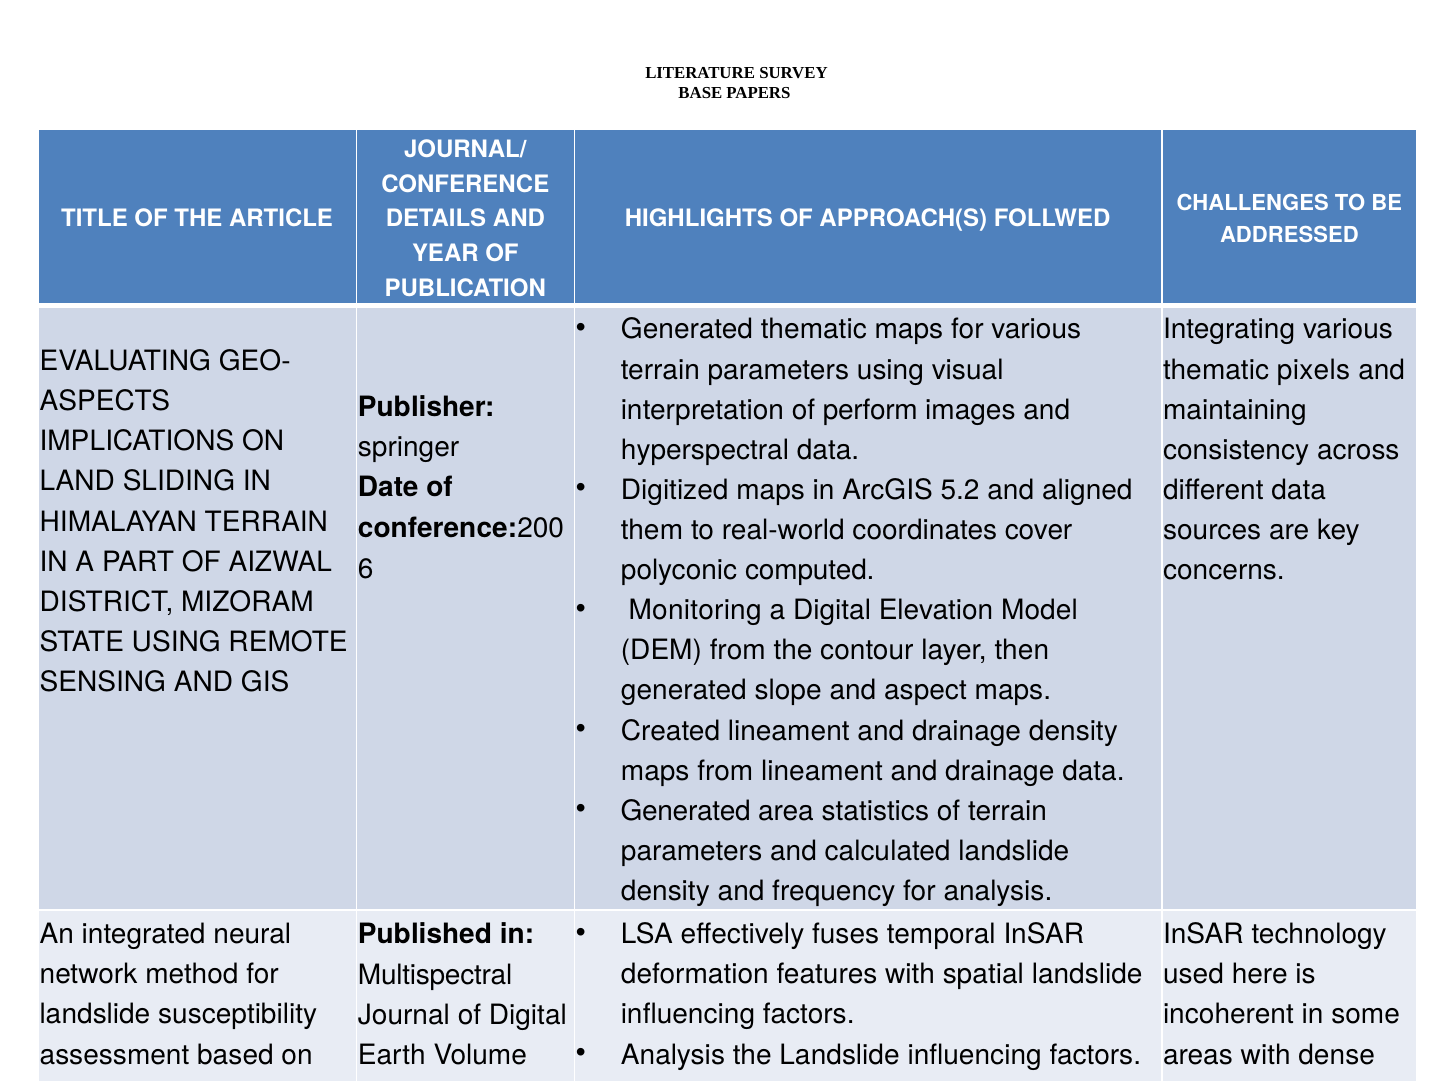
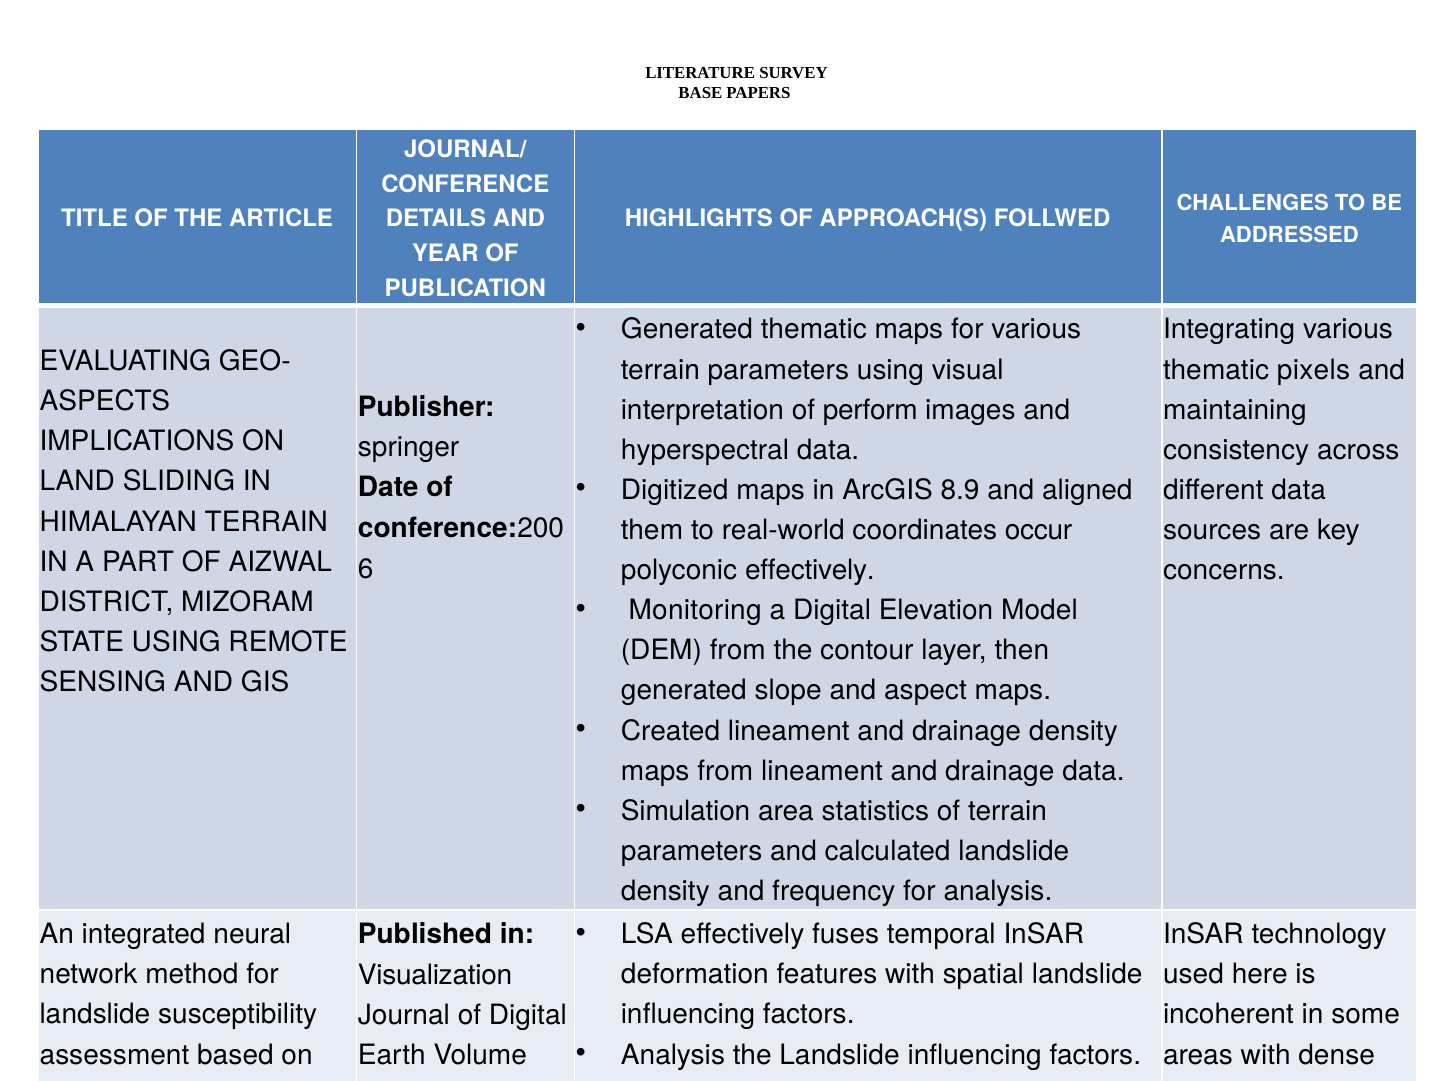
5.2: 5.2 -> 8.9 (960, 490)
cover: cover -> occur (1039, 530)
polyconic computed: computed -> effectively (810, 571)
Generated: Generated -> Simulation (686, 811)
Multispectral: Multispectral -> Visualization (435, 975)
